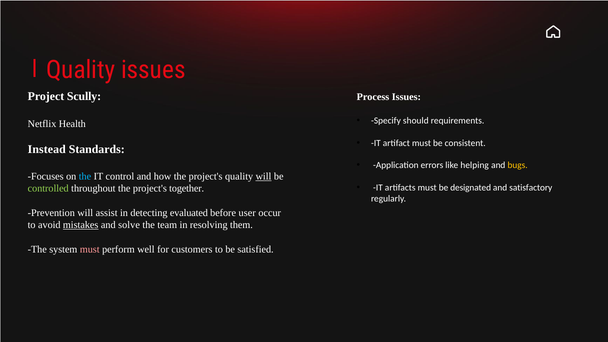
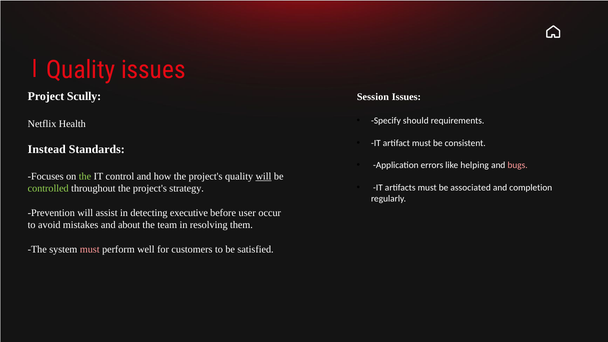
Process: Process -> Session (373, 97)
bugs colour: yellow -> pink (518, 165)
the colour: light blue -> light green (85, 176)
designated: designated -> associated (471, 188)
satisfactory: satisfactory -> completion (531, 188)
together: together -> strategy (187, 189)
evaluated: evaluated -> executive (189, 213)
mistakes underline: present -> none (81, 225)
solve: solve -> about (129, 225)
